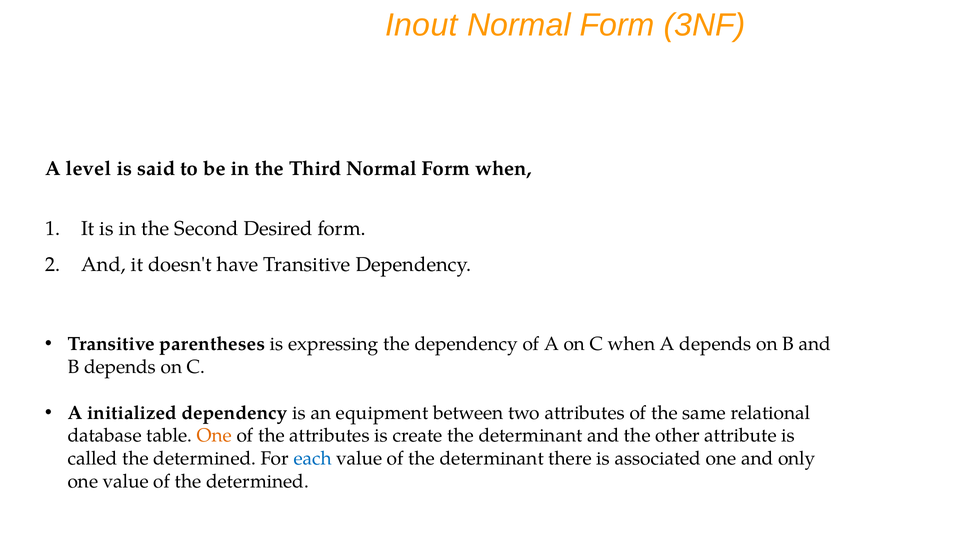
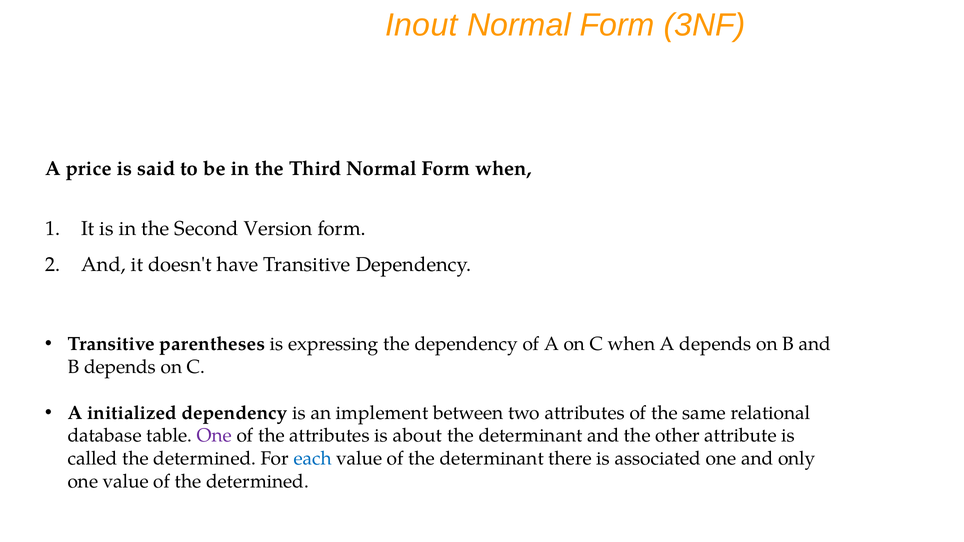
level: level -> price (89, 169)
Desired: Desired -> Version (278, 229)
equipment: equipment -> implement (382, 413)
One colour: orange -> purple (214, 436)
create: create -> about (417, 436)
